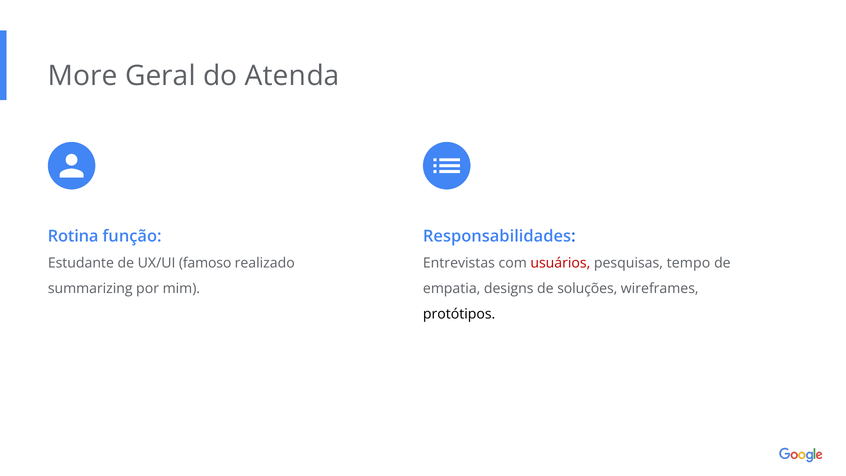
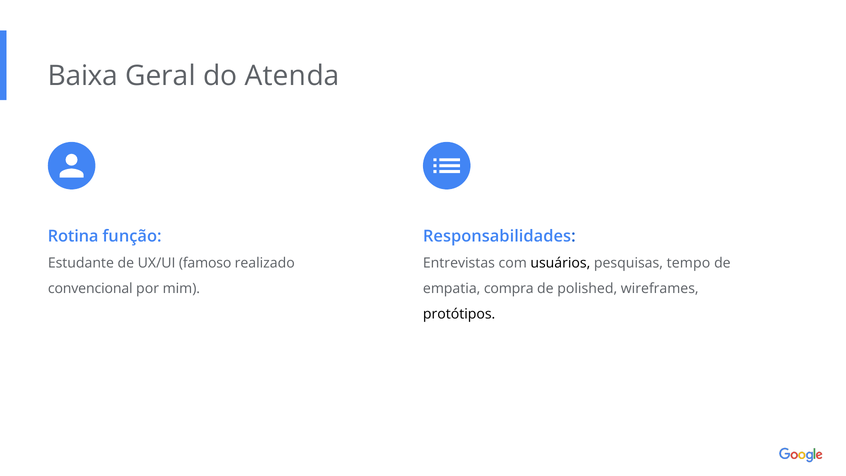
More: More -> Baixa (83, 76)
usuários colour: red -> black (560, 263)
summarizing: summarizing -> convencional (90, 288)
designs: designs -> compra (509, 288)
soluções: soluções -> polished (587, 288)
